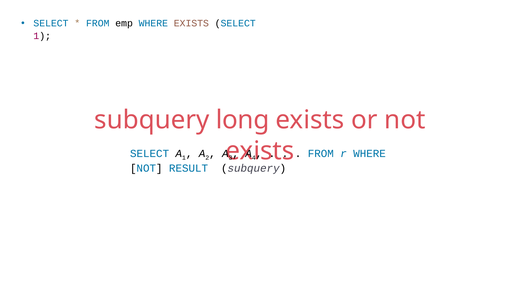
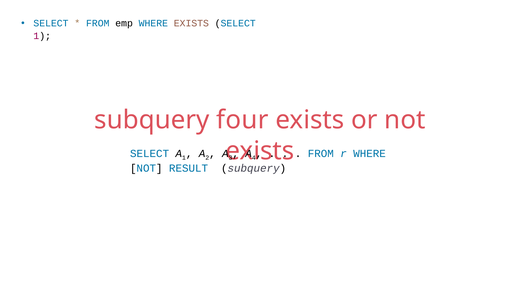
long: long -> four (242, 120)
